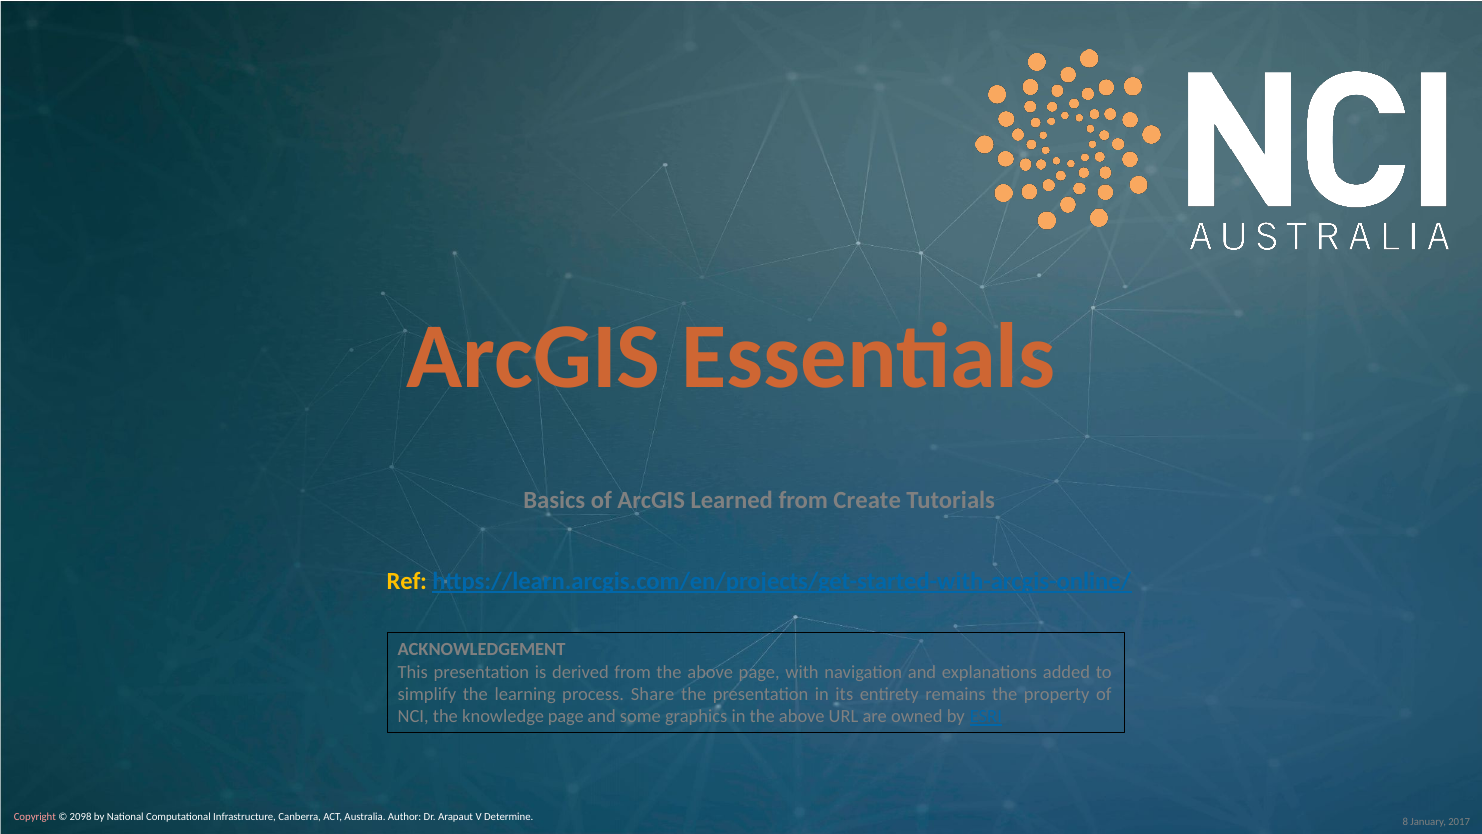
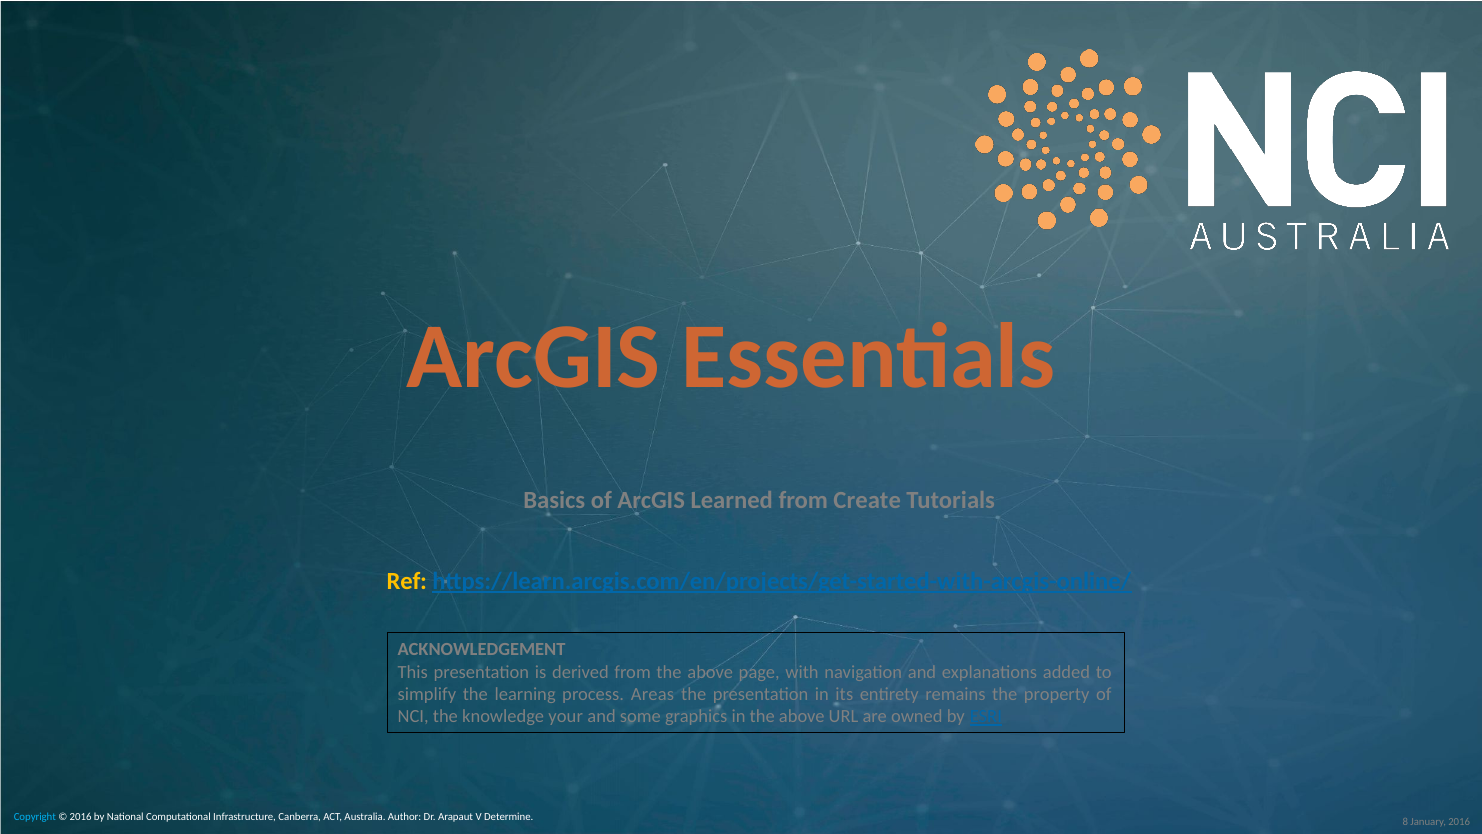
Share: Share -> Areas (652, 694)
knowledge page: page -> your (566, 716)
Copyright colour: pink -> light blue (35, 816)
2098: 2098 -> 2016 (81, 816)
January 2017: 2017 -> 2016 (1459, 822)
